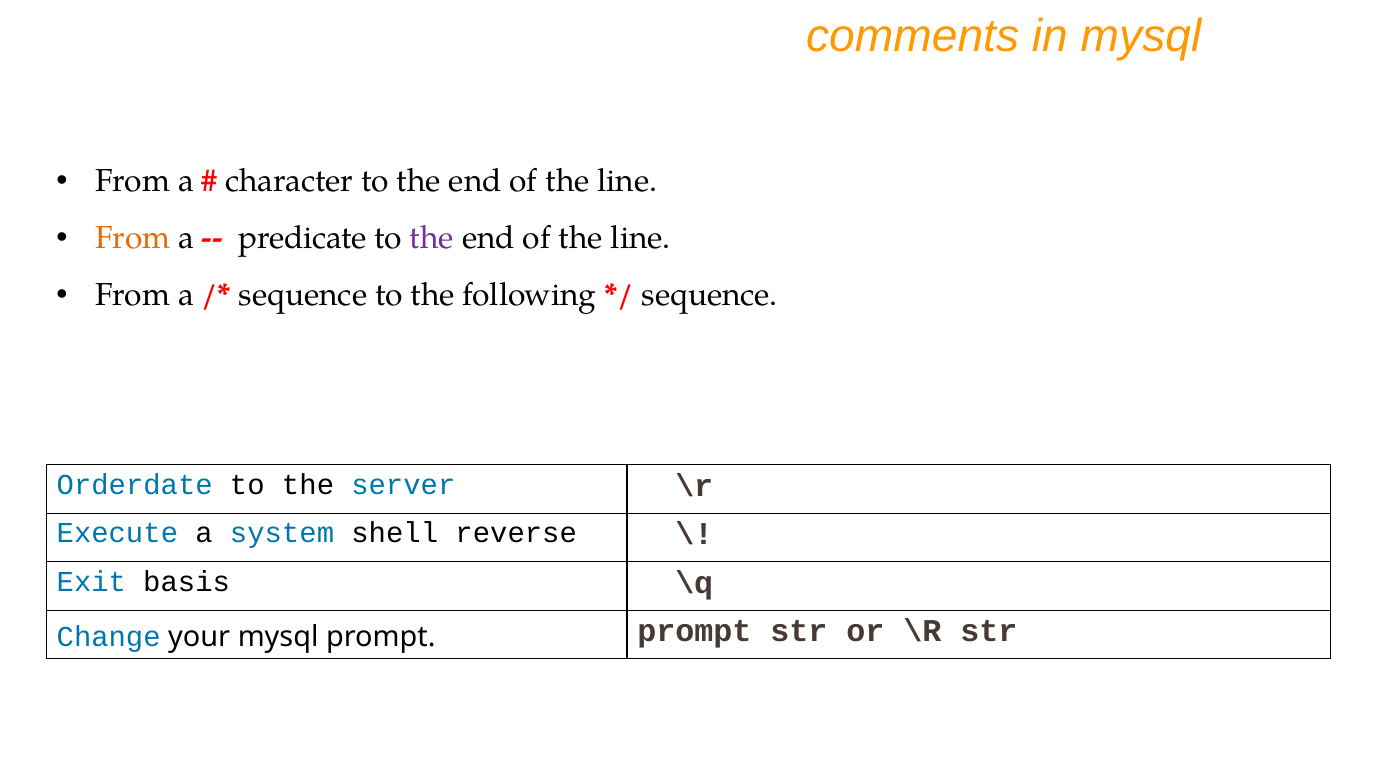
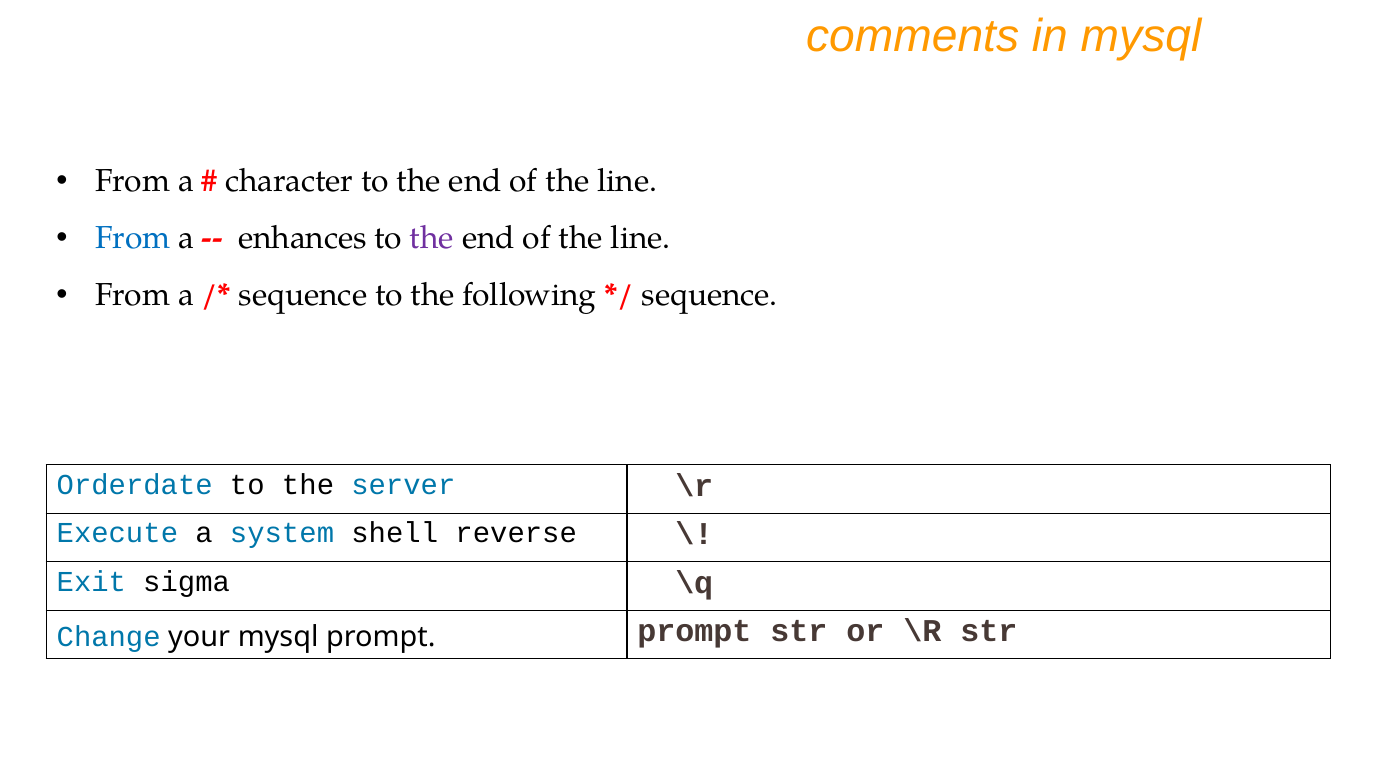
From colour: orange -> blue (133, 238)
predicate: predicate -> enhances (303, 238)
basis: basis -> sigma (187, 582)
